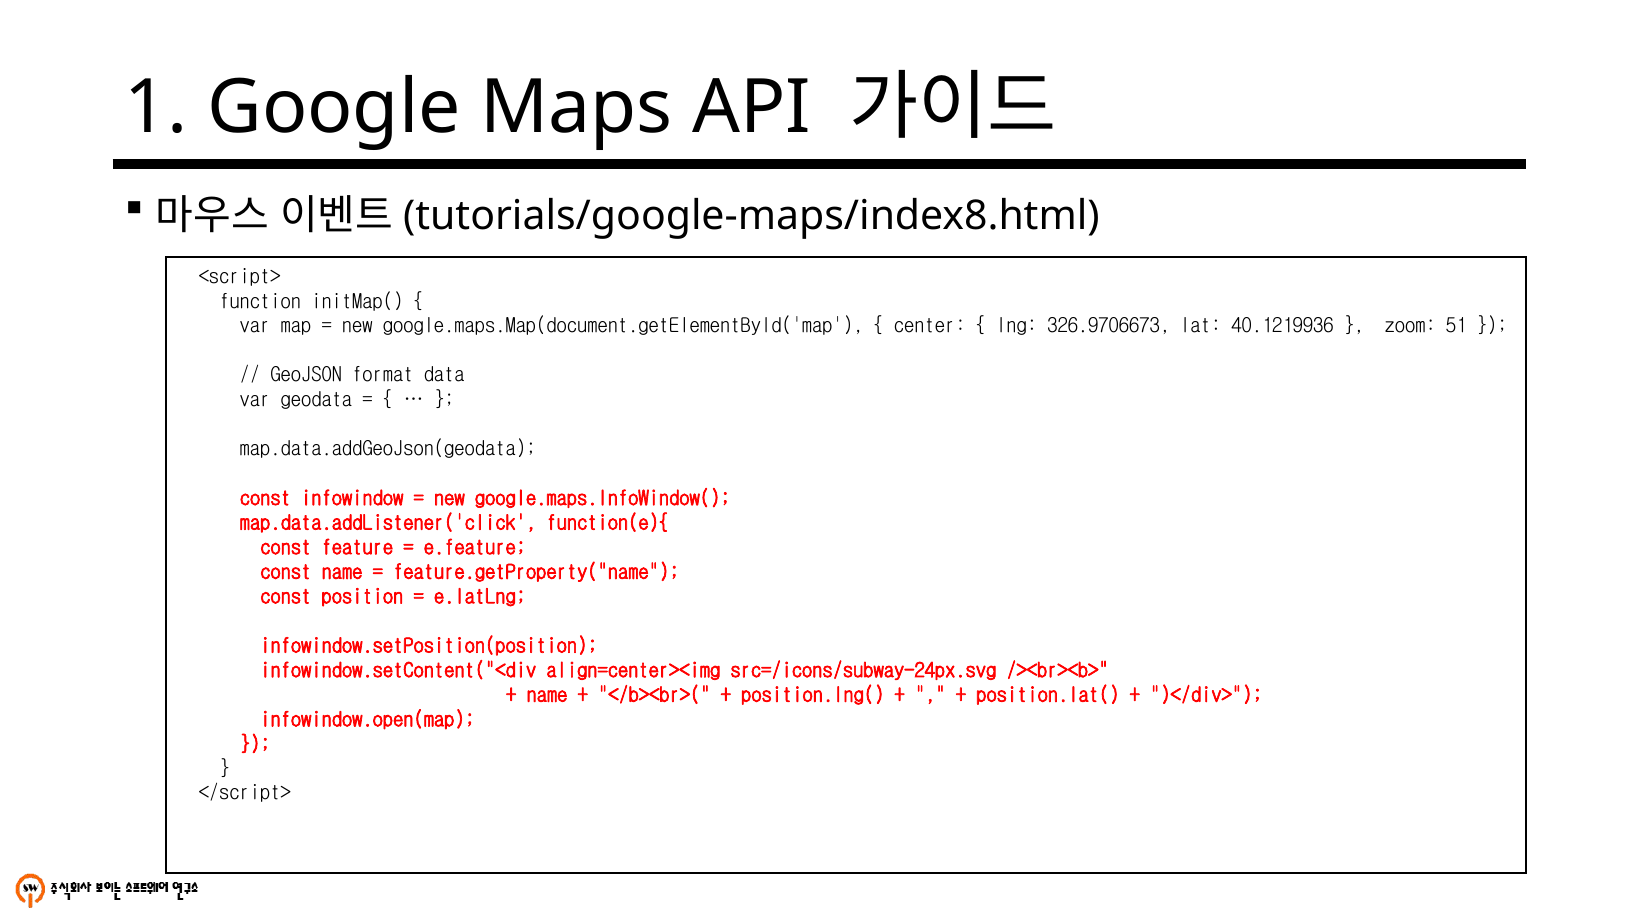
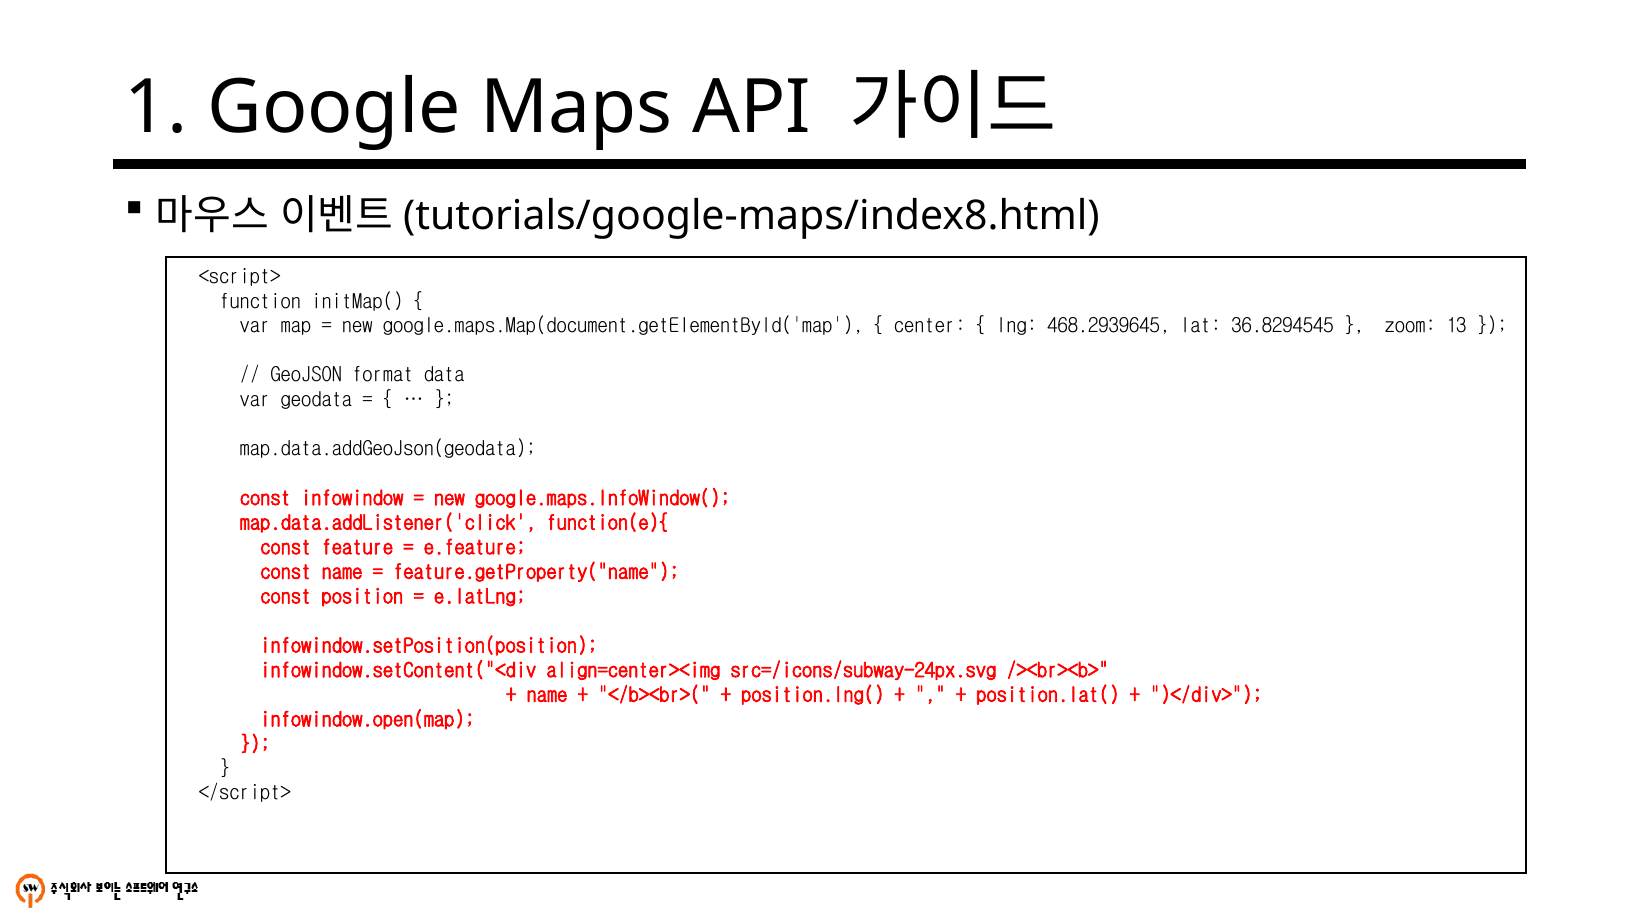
326.9706673: 326.9706673 -> 468.2939645 (1109, 326)
40.1219936: 40.1219936 -> 36.8294545 (1282, 326)
51: 51 -> 13 (1456, 326)
